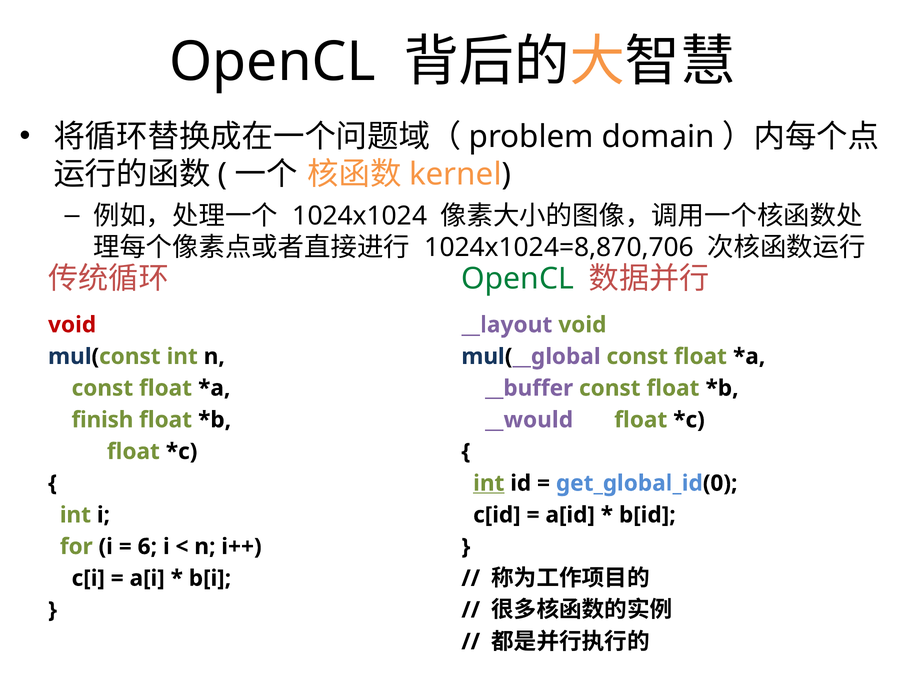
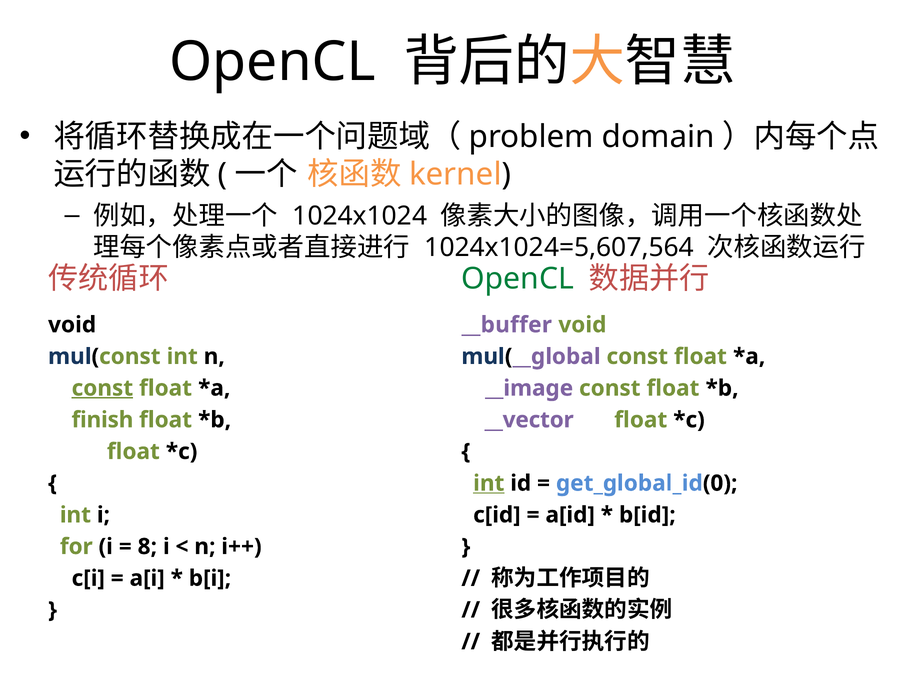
1024x1024=8,870,706: 1024x1024=8,870,706 -> 1024x1024=5,607,564 (559, 248)
void colour: red -> black (72, 325)
__layout: __layout -> __buffer (507, 325)
const underline: none -> present (102, 388)
__buffer: __buffer -> __image (529, 388)
__would: __would -> __vector (529, 420)
6: 6 -> 8 (147, 546)
